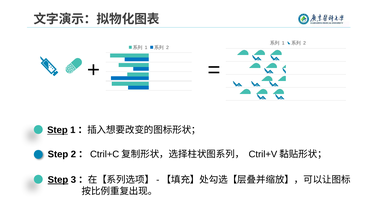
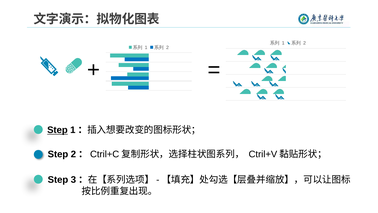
Step underline: present -> none (58, 180)
